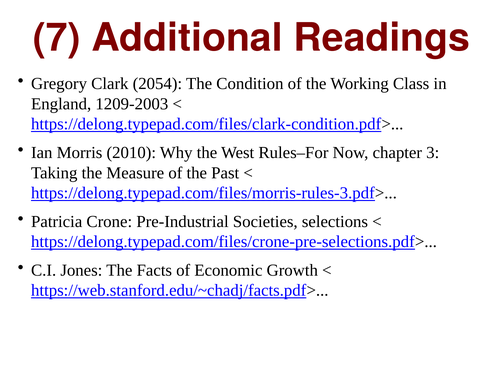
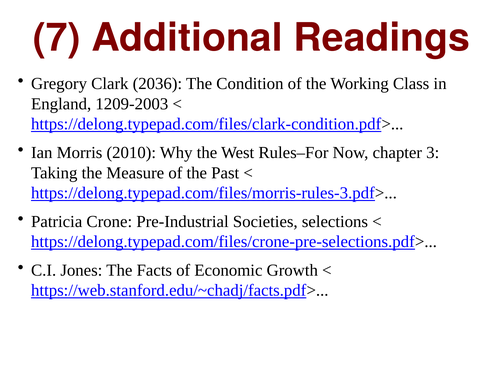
2054: 2054 -> 2036 (157, 84)
